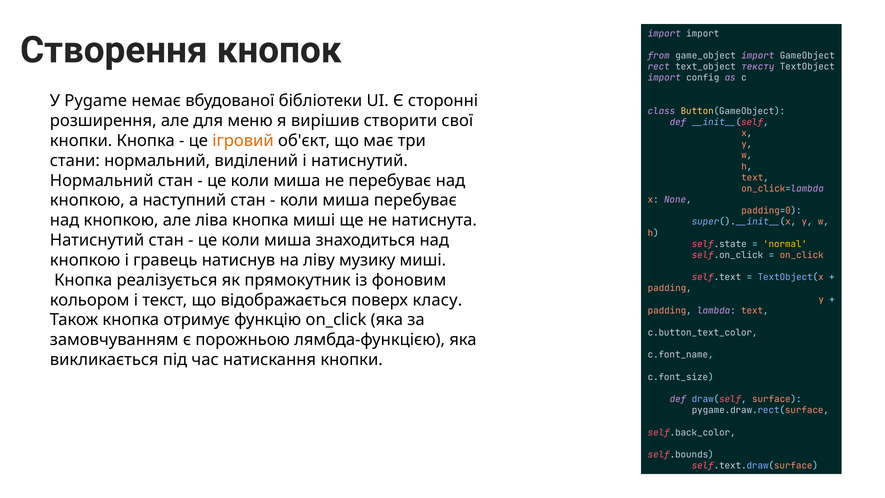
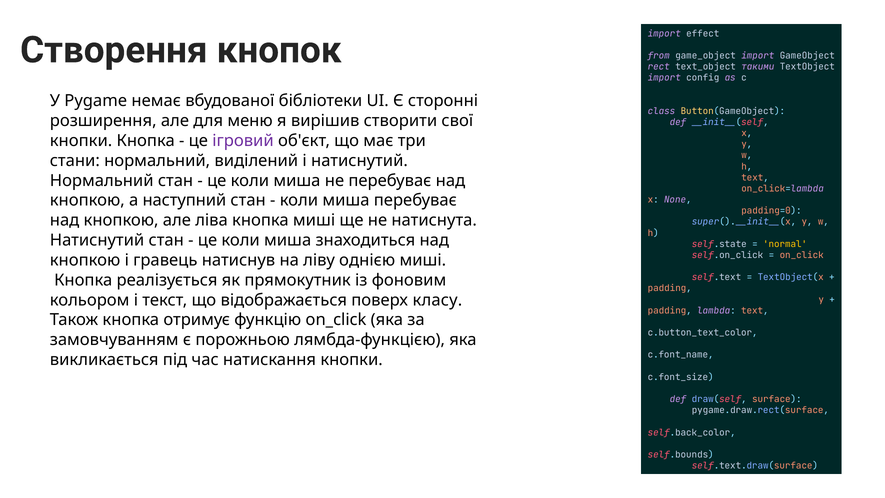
import import: import -> effect (703, 33)
тексту: тексту -> такими (758, 67)
ігровий colour: orange -> purple (243, 141)
музику: музику -> однією (367, 260)
